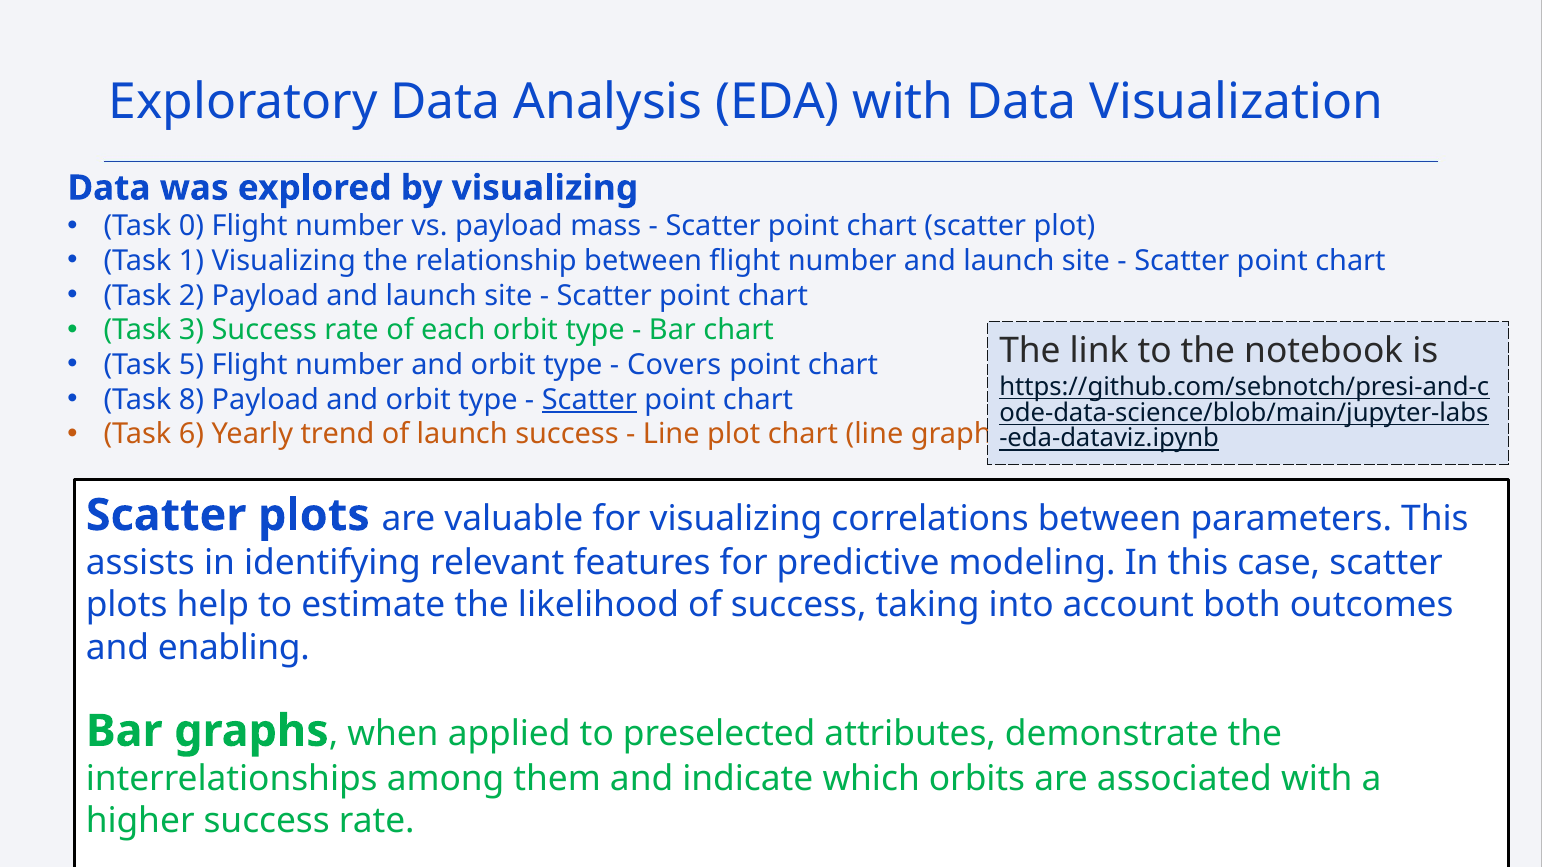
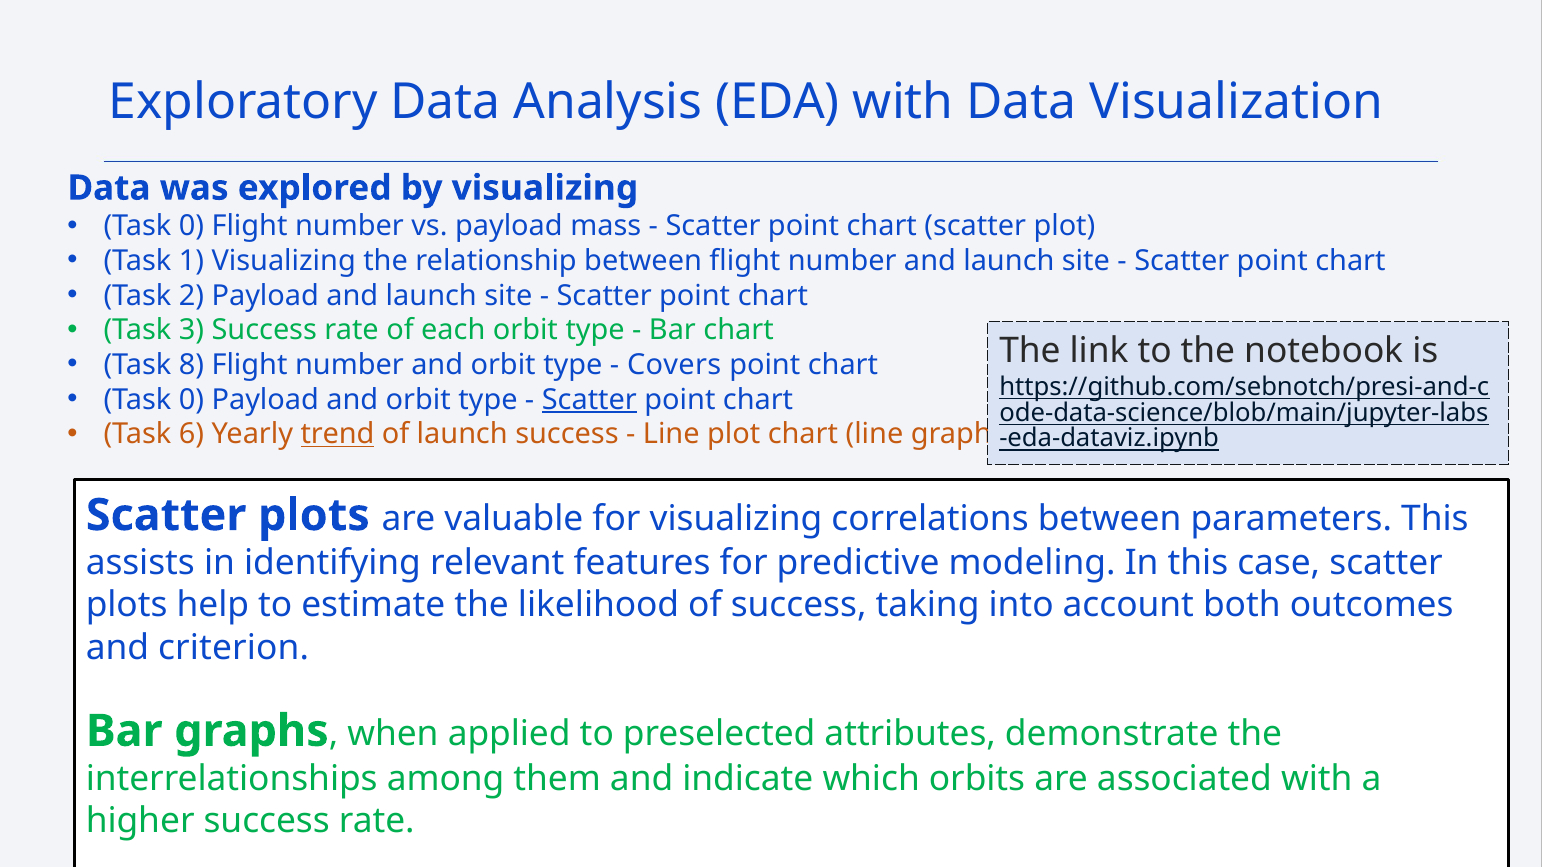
5: 5 -> 8 (191, 365)
8: 8 -> 0 (191, 400)
trend underline: none -> present (338, 434)
enabling: enabling -> criterion (234, 648)
